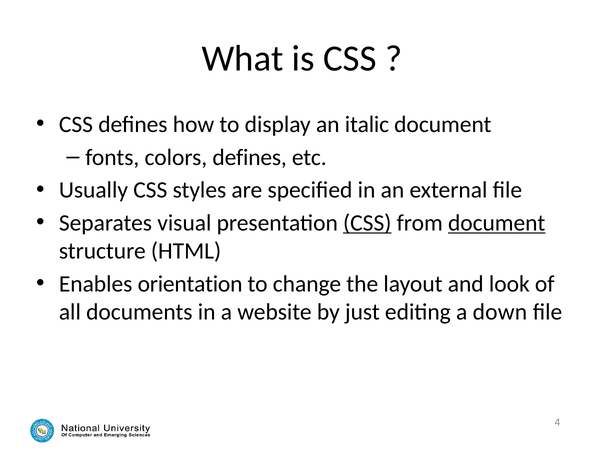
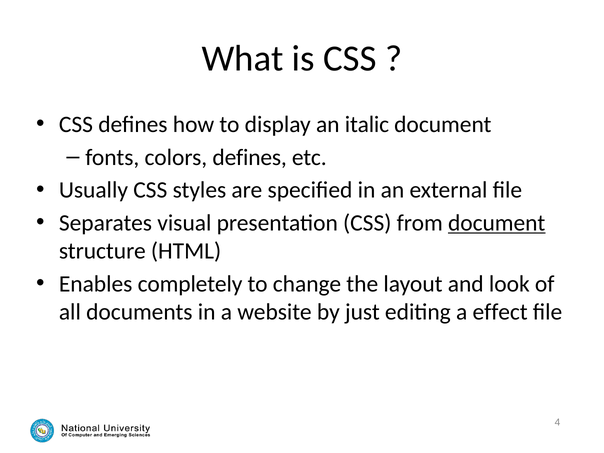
CSS underline: present -> none (367, 223)
orientation: orientation -> completely (190, 284)
down: down -> effect (500, 312)
